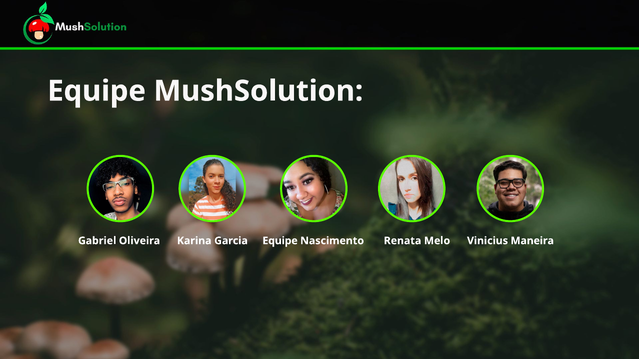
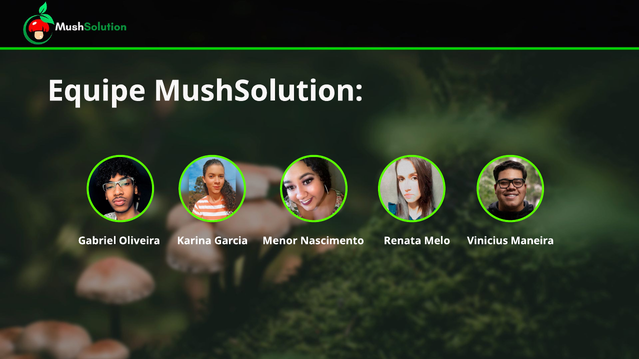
Oliveira Equipe: Equipe -> Menor (280, 241)
